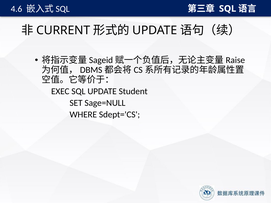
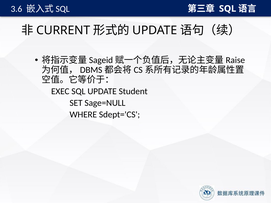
4.6: 4.6 -> 3.6 (16, 9)
